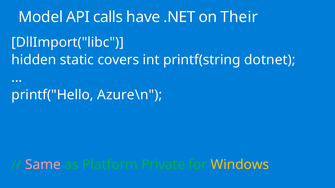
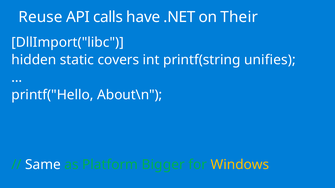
Model: Model -> Reuse (40, 17)
dotnet: dotnet -> unifies (270, 60)
Azure\n: Azure\n -> About\n (130, 95)
Same colour: pink -> white (43, 165)
Private: Private -> Bigger (163, 165)
